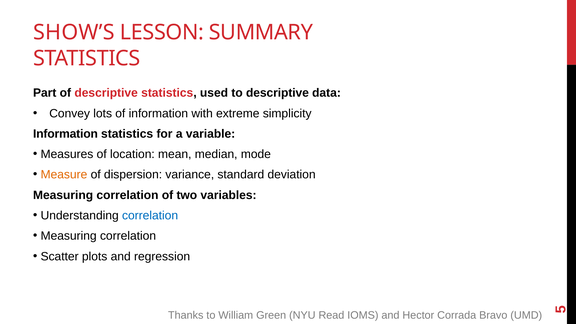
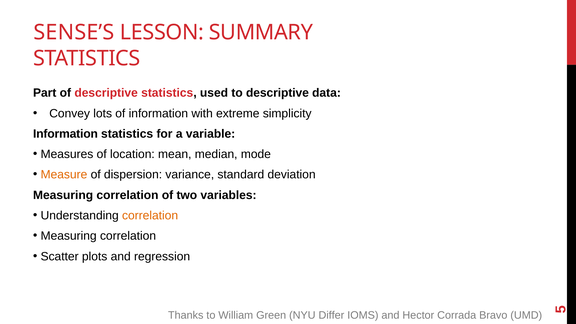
SHOW’S: SHOW’S -> SENSE’S (74, 32)
correlation colour: blue -> orange (150, 216)
Read: Read -> Differ (331, 315)
